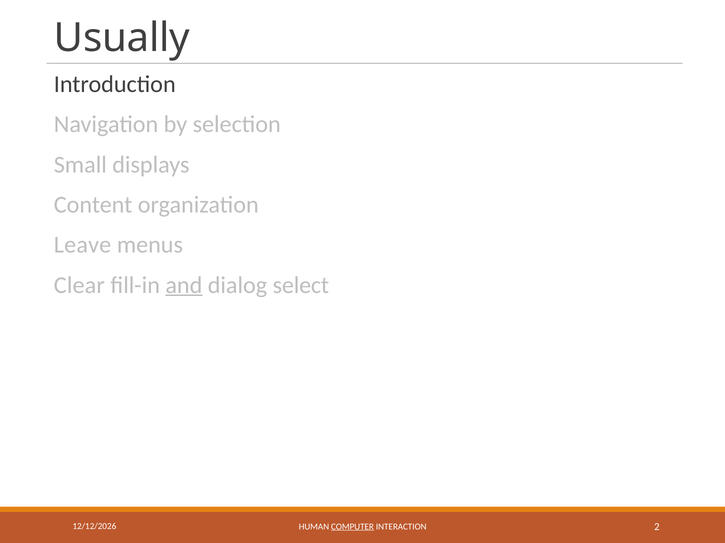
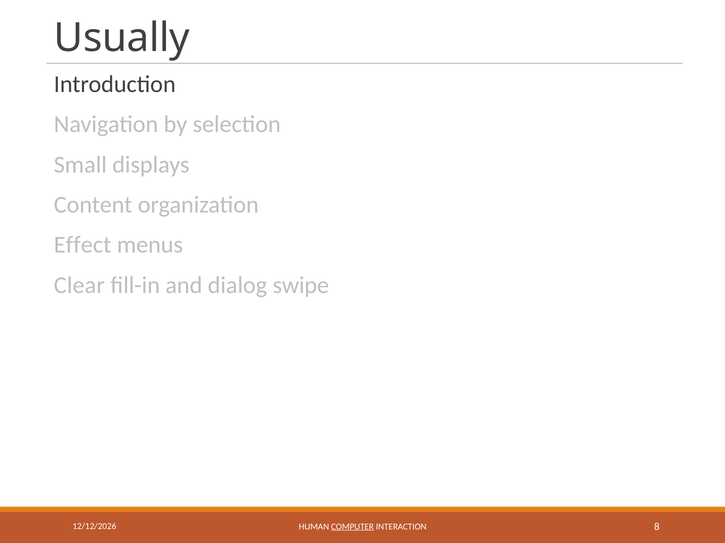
Leave: Leave -> Effect (83, 245)
and underline: present -> none (184, 285)
select: select -> swipe (301, 285)
2: 2 -> 8 (657, 527)
